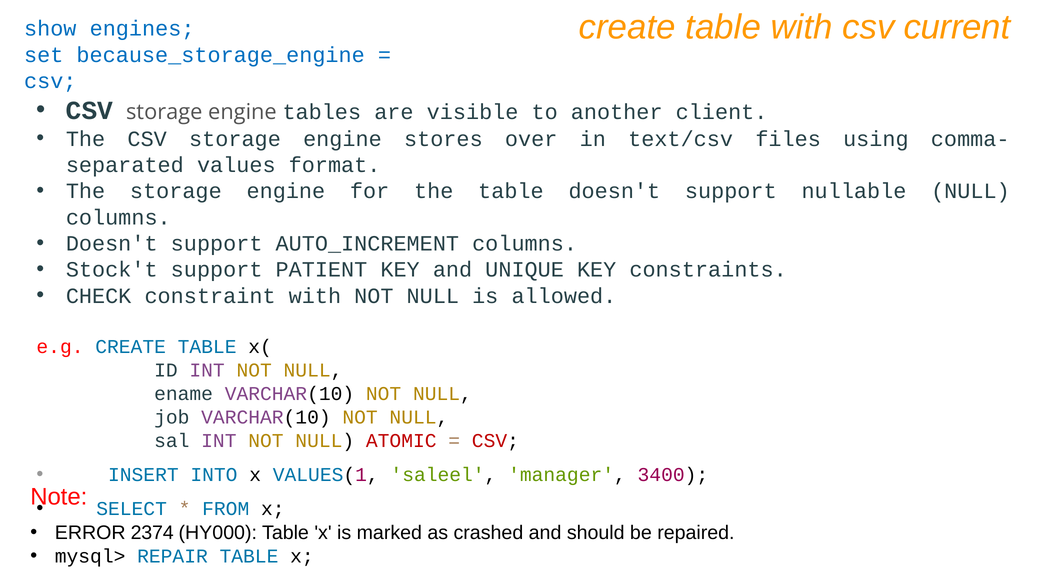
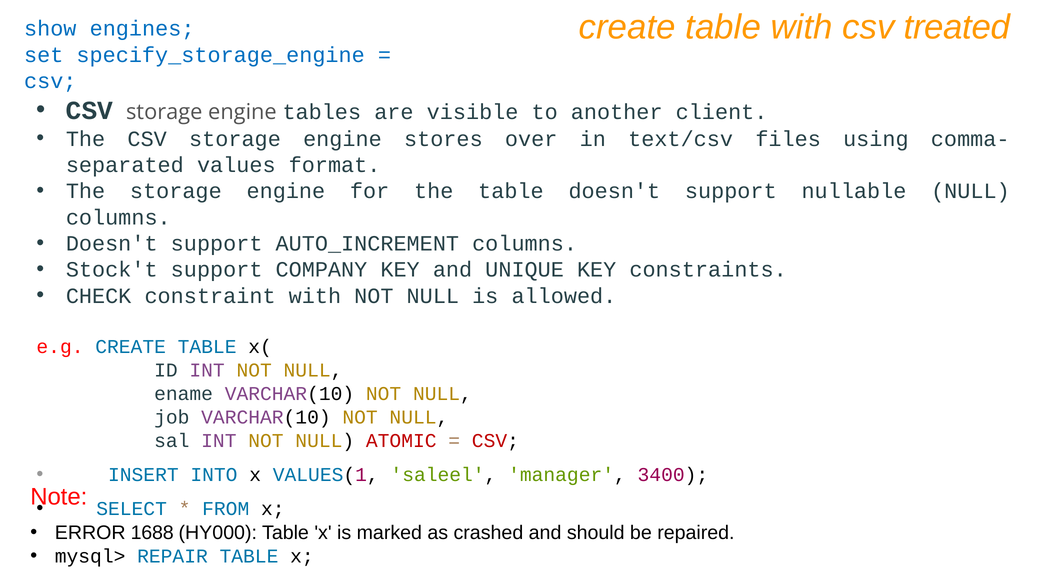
current: current -> treated (957, 27)
because_storage_engine: because_storage_engine -> specify_storage_engine (221, 55)
PATIENT: PATIENT -> COMPANY (321, 270)
2374: 2374 -> 1688 (152, 533)
